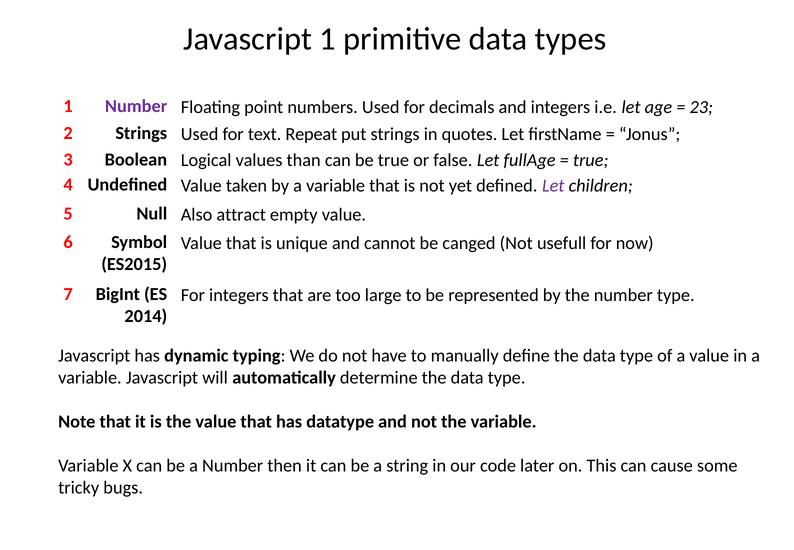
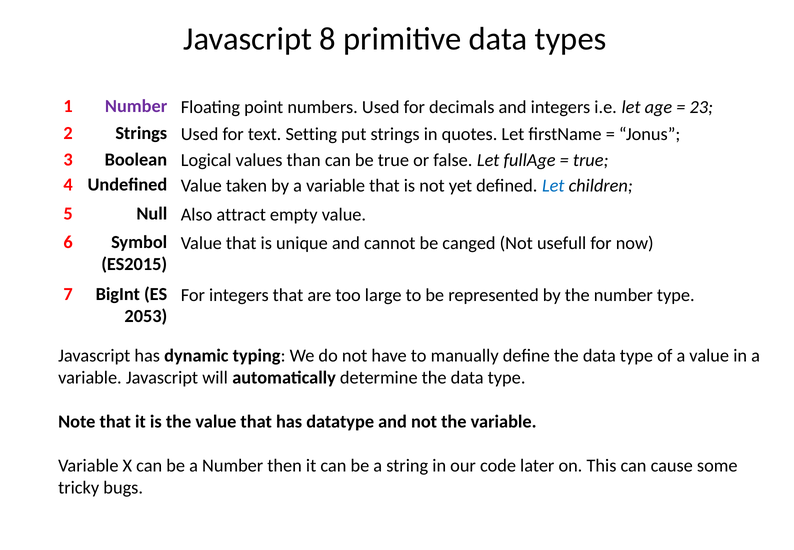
Javascript 1: 1 -> 8 (328, 39)
Repeat: Repeat -> Setting (311, 134)
Let colour: purple -> blue (553, 186)
2014: 2014 -> 2053 (146, 316)
